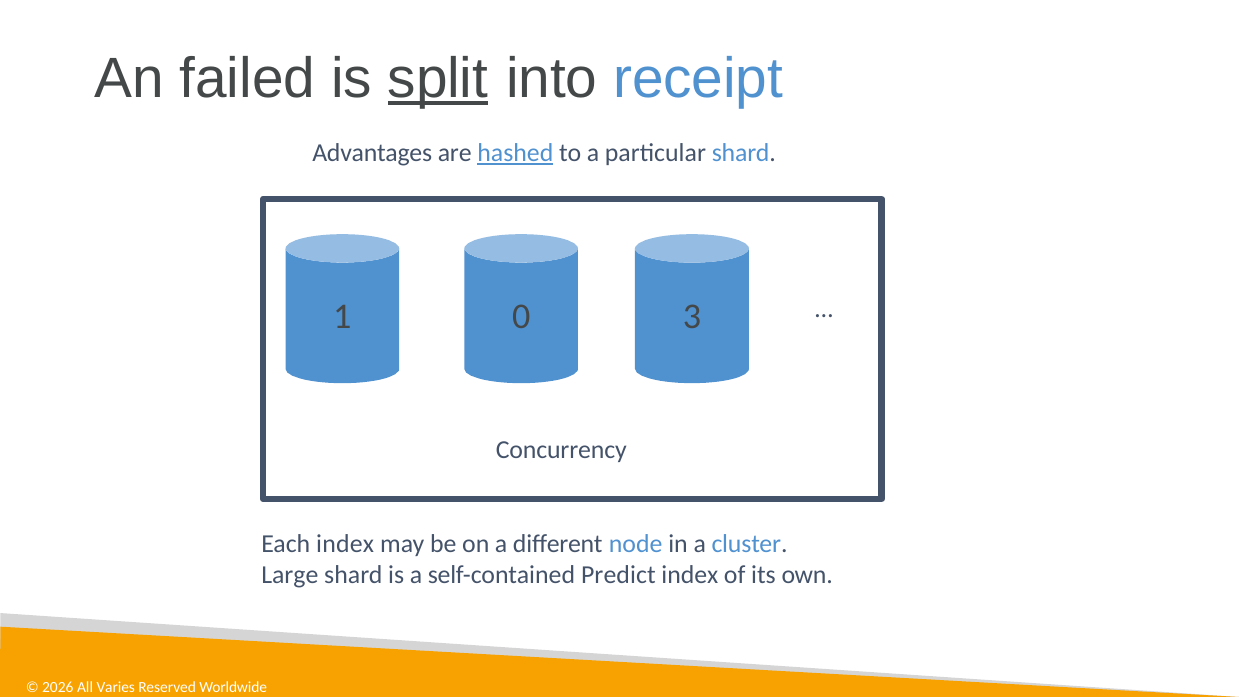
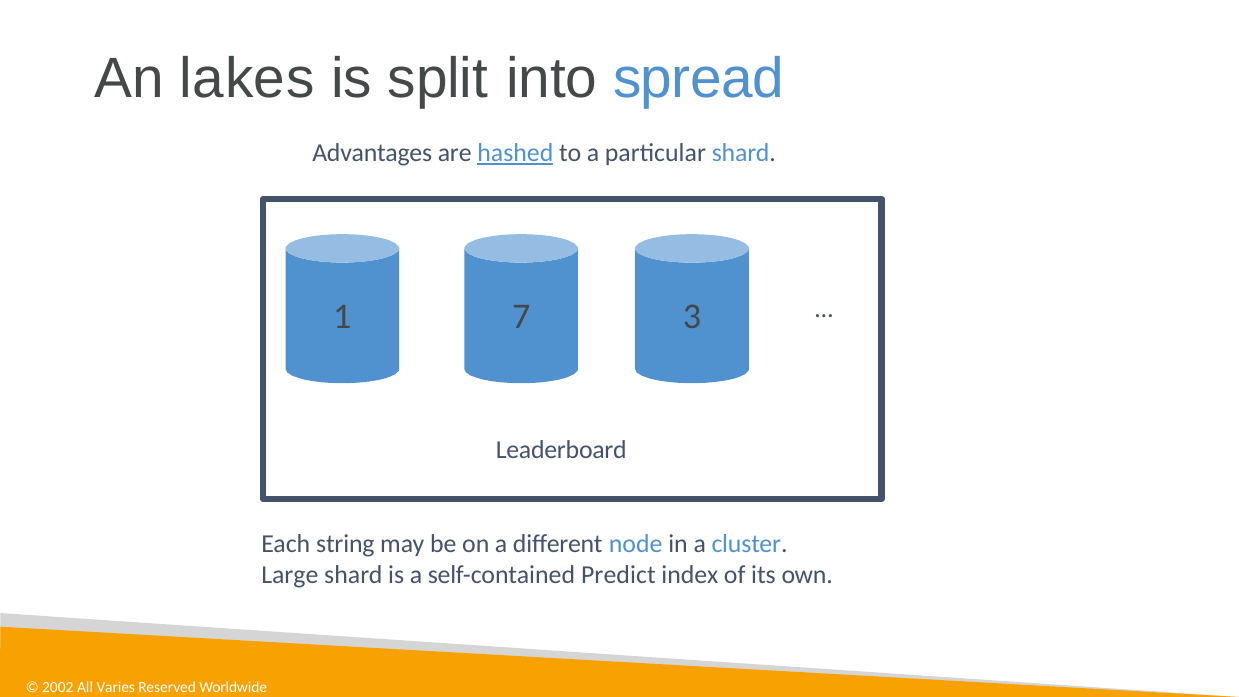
failed: failed -> lakes (247, 79)
split underline: present -> none (438, 79)
receipt: receipt -> spread (699, 79)
0: 0 -> 7 (521, 316)
Concurrency: Concurrency -> Leaderboard (561, 450)
Each index: index -> string (345, 544)
2026: 2026 -> 2002 (58, 687)
